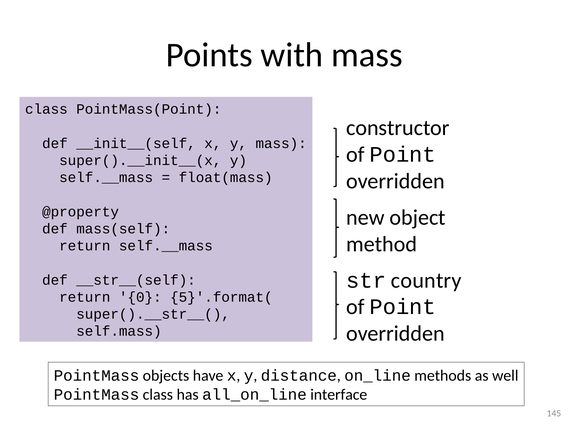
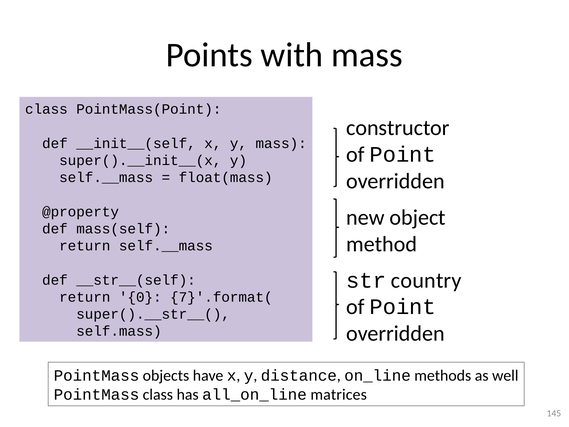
5}'.format(: 5}'.format( -> 7}'.format( (221, 297)
interface: interface -> matrices (339, 394)
